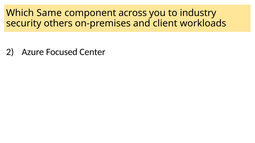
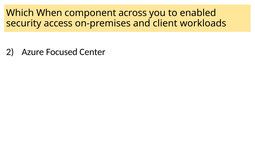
Same: Same -> When (49, 13)
industry: industry -> enabled (198, 13)
others: others -> access (58, 23)
